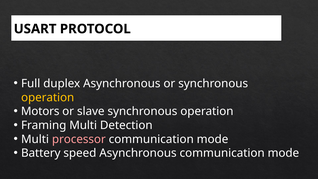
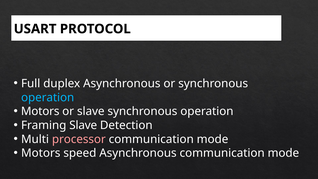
operation colour: yellow -> light blue (48, 97)
Framing Multi: Multi -> Slave (83, 125)
Battery: Battery -> Motors (41, 153)
